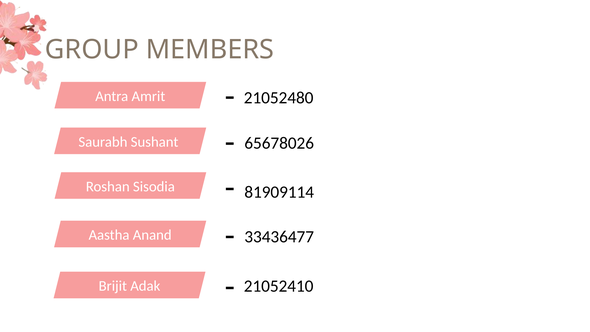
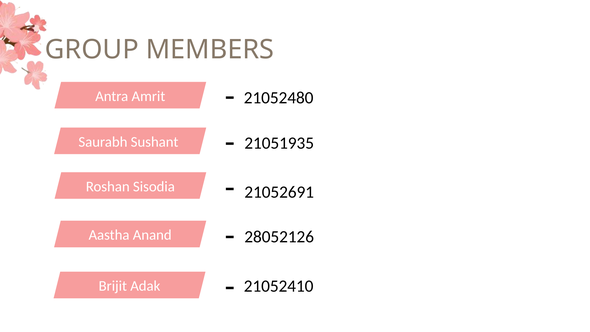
65678026: 65678026 -> 21051935 (279, 143)
81909114: 81909114 -> 21052691 (279, 192)
33436477: 33436477 -> 28052126 (279, 237)
